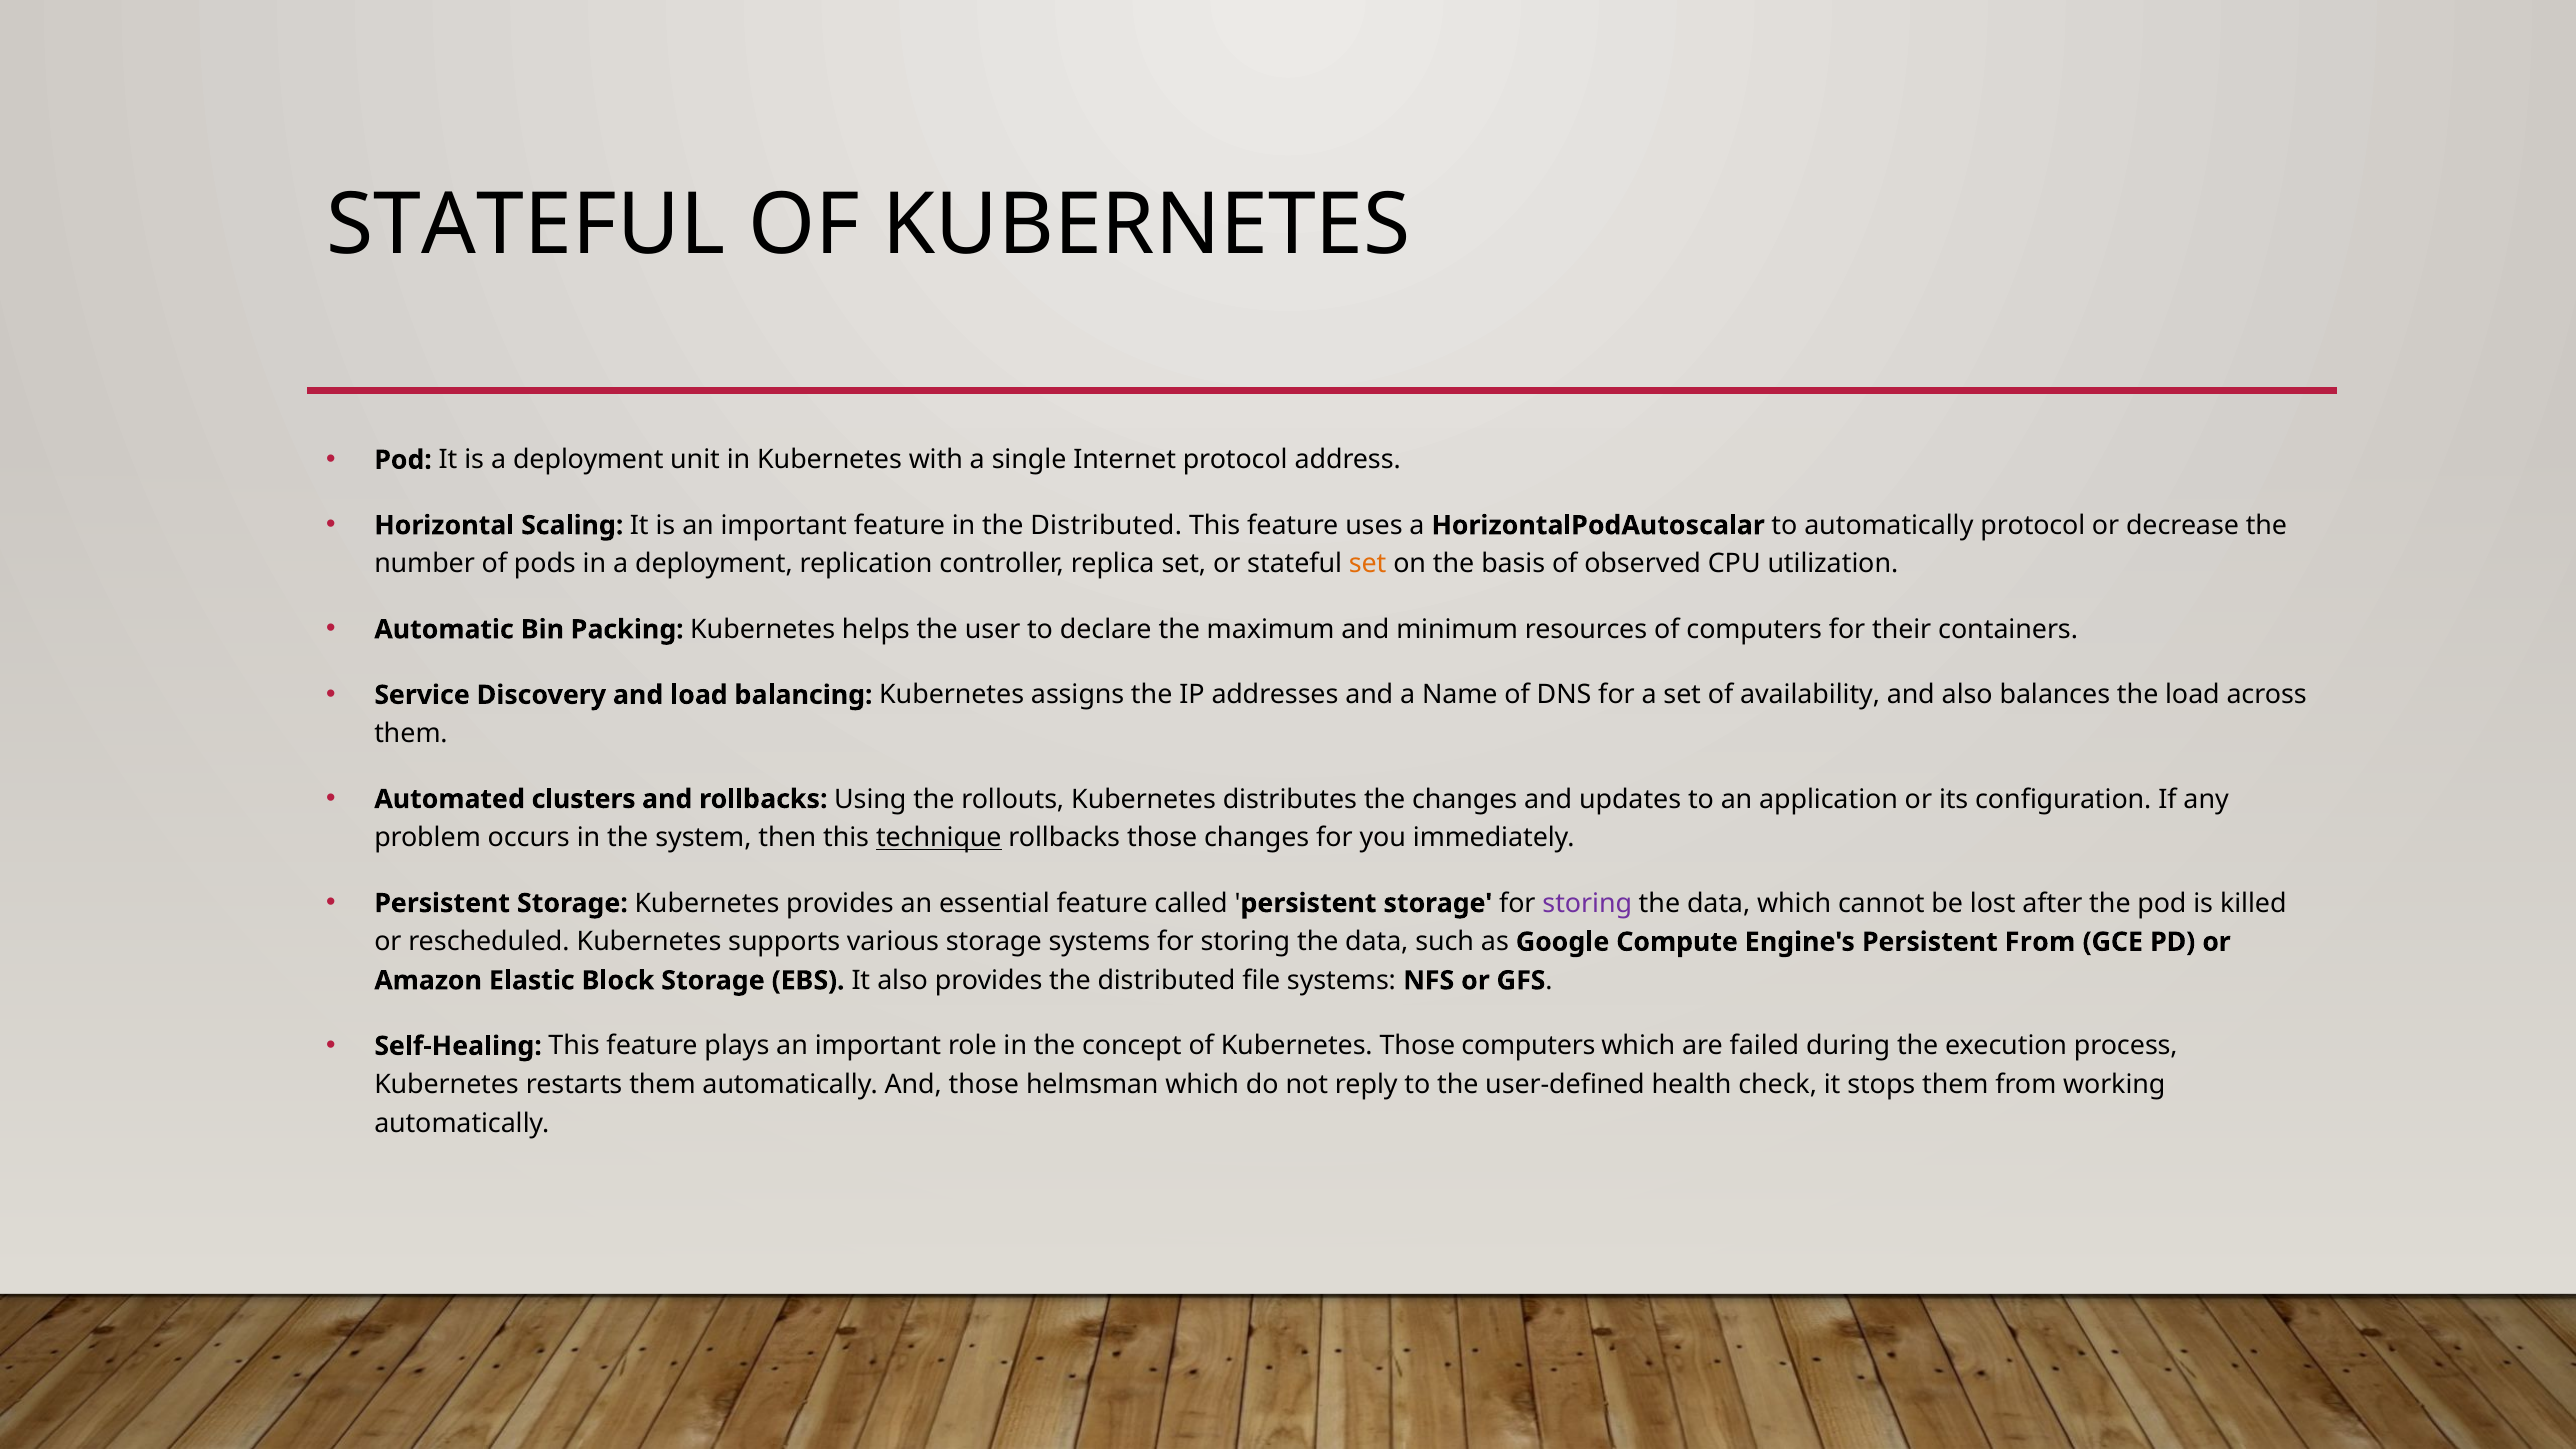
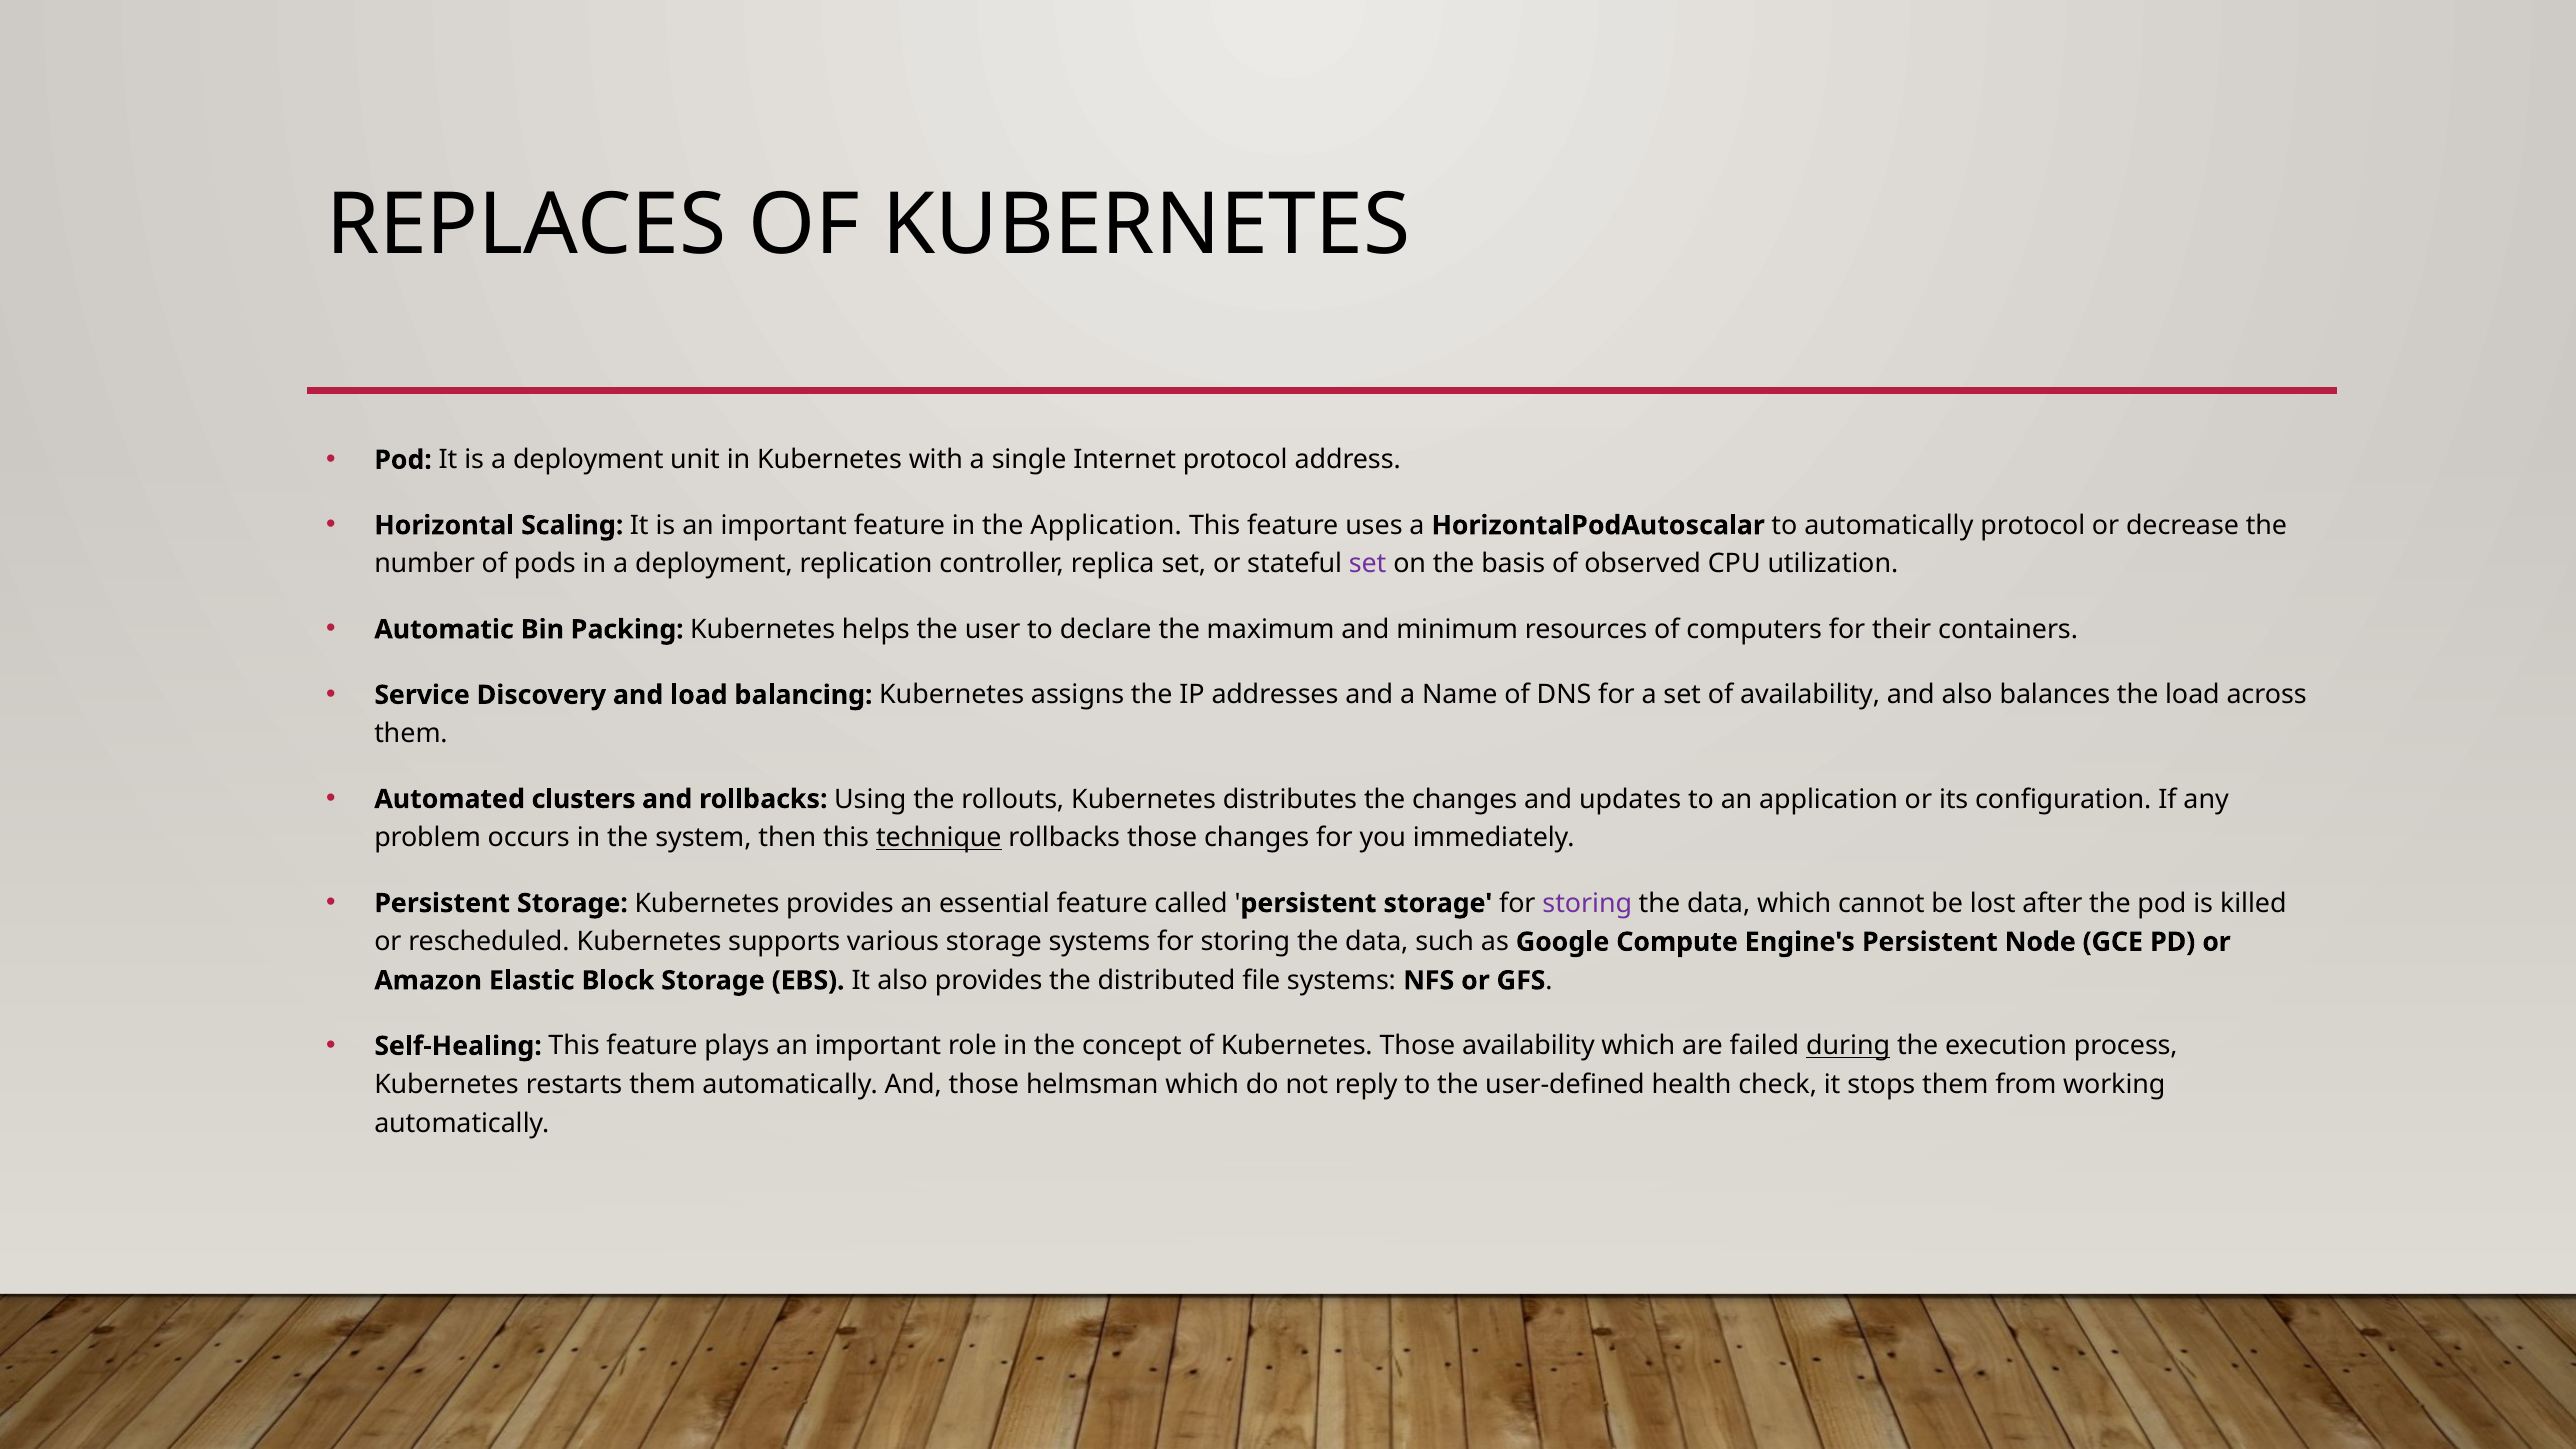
STATEFUL: STATEFUL -> REPLACES (526, 226)
in the Distributed: Distributed -> Application (1106, 525)
set colour: orange -> purple (1368, 564)
Persistent From: From -> Node (2040, 942)
Those computers: computers -> availability (1528, 1046)
during underline: none -> present (1848, 1046)
